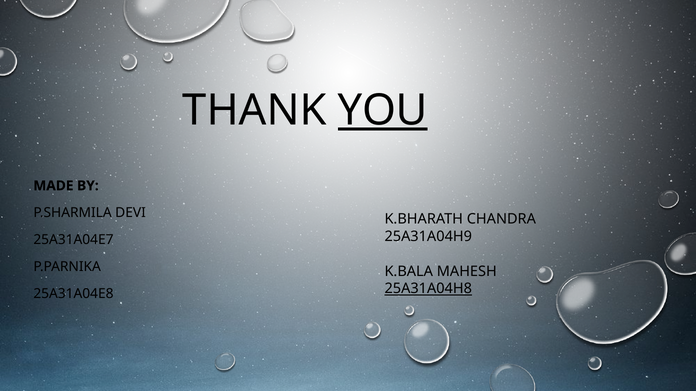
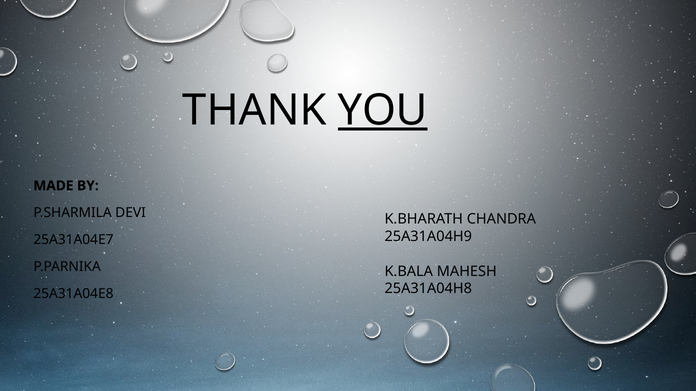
25A31A04H8 underline: present -> none (428, 289)
